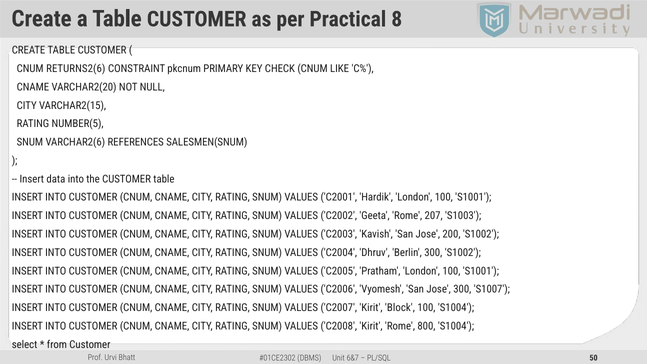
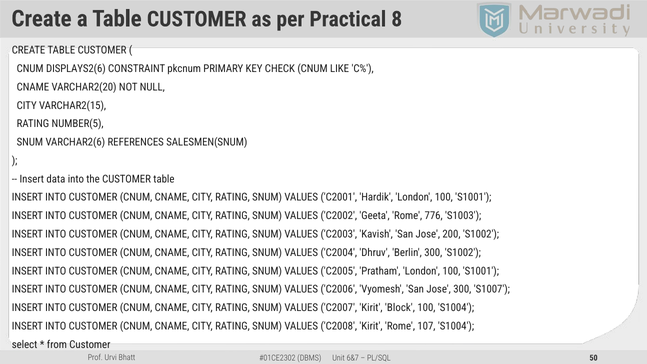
RETURNS2(6: RETURNS2(6 -> DISPLAYS2(6 (76, 69)
207: 207 -> 776 (434, 216)
800: 800 -> 107 (426, 326)
